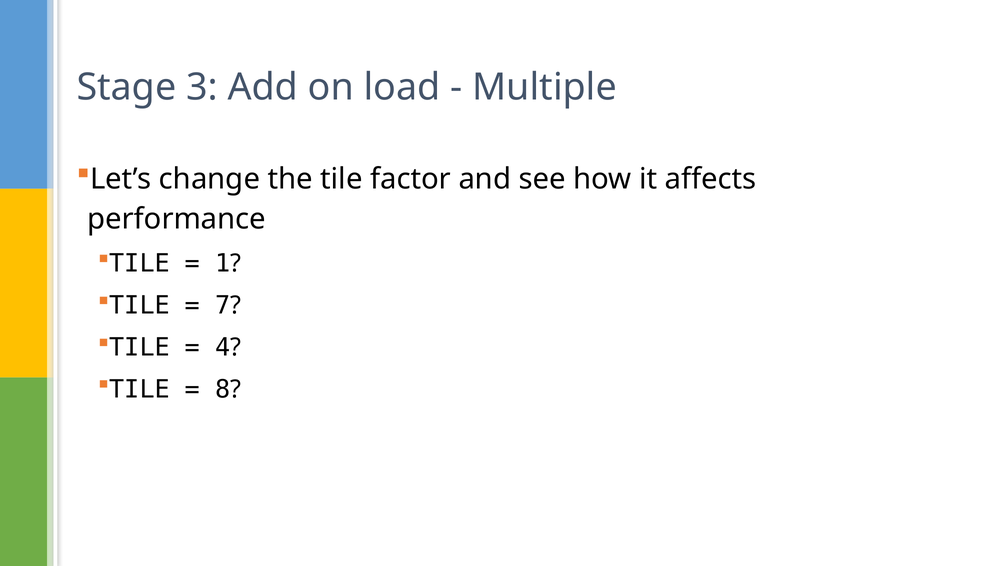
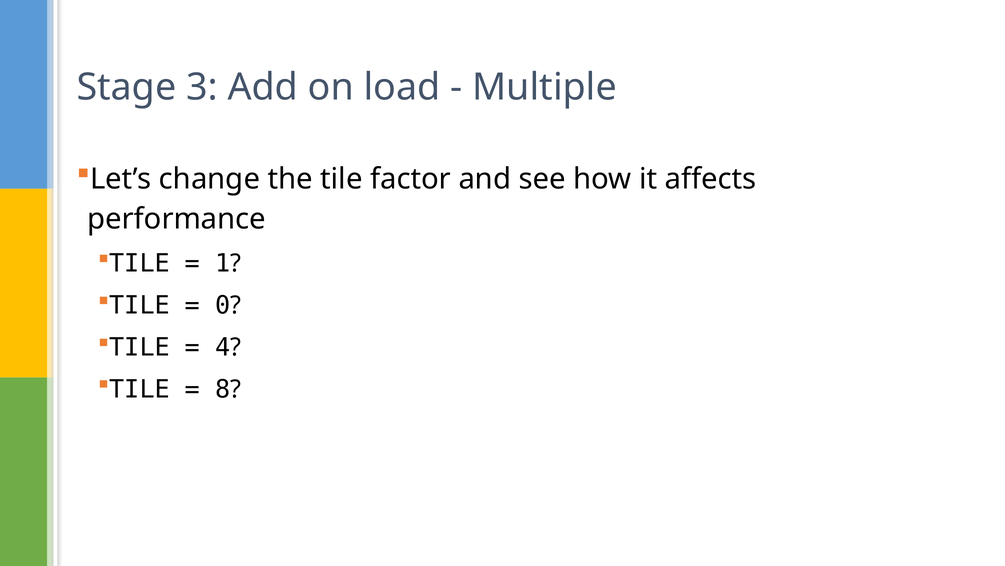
7: 7 -> 0 (223, 305)
